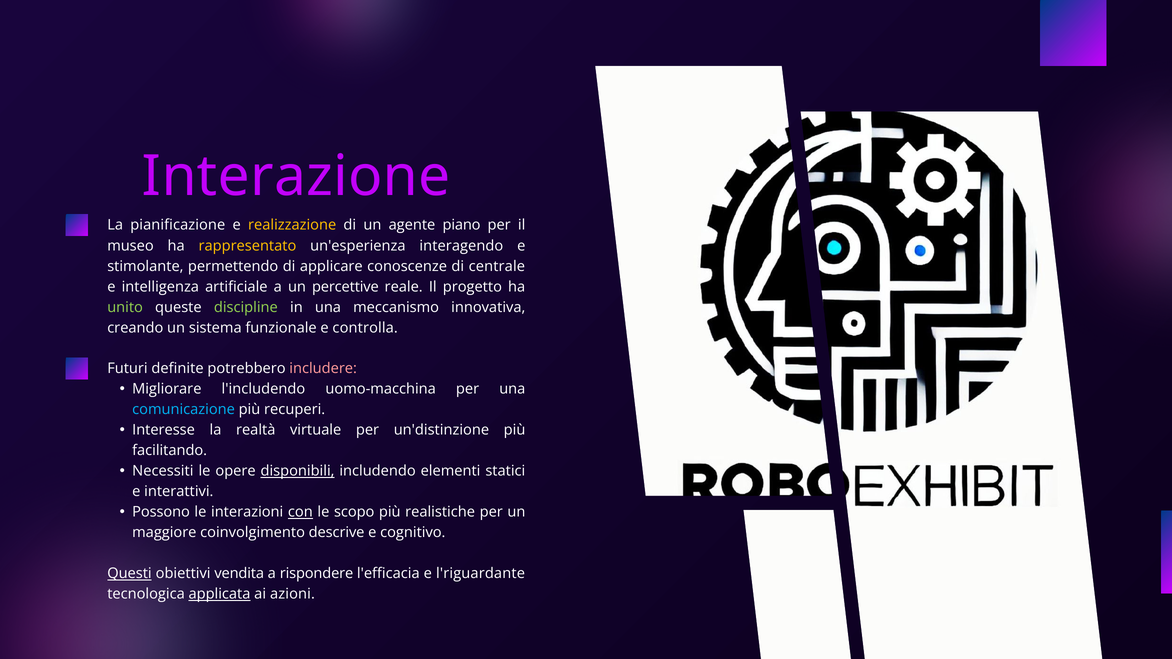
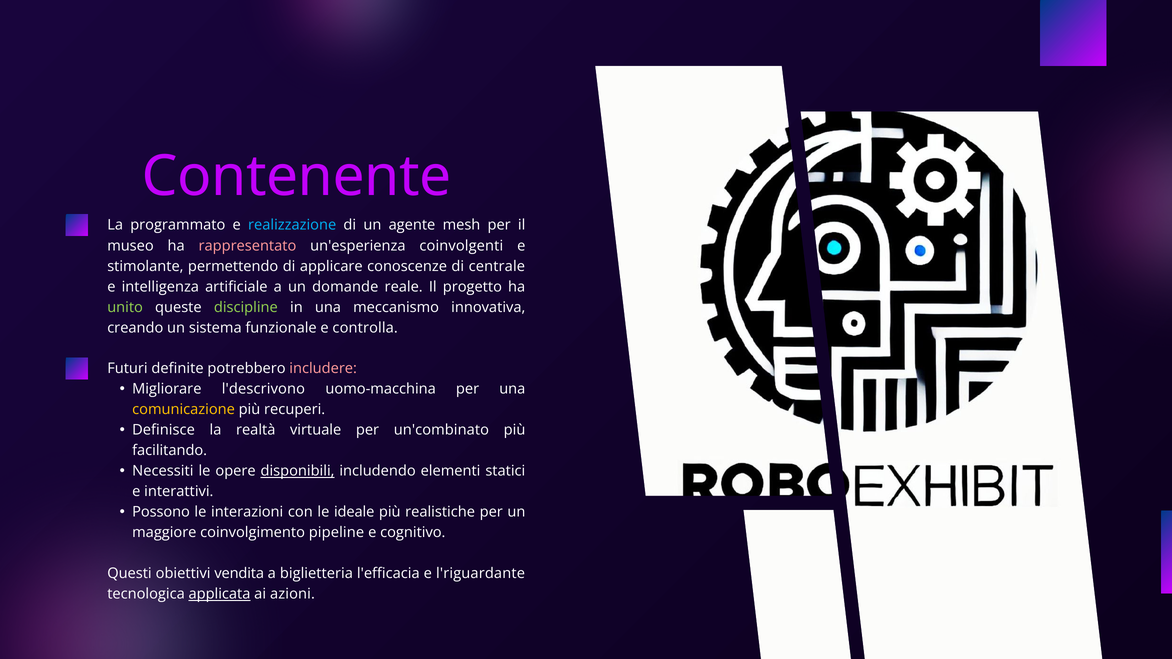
Interazione: Interazione -> Contenente (297, 176)
pianificazione: pianificazione -> programmato (178, 225)
realizzazione colour: yellow -> light blue (292, 225)
piano: piano -> mesh (461, 225)
rappresentato colour: yellow -> pink (247, 246)
interagendo: interagendo -> coinvolgenti (461, 246)
percettive: percettive -> domande (345, 287)
l'includendo: l'includendo -> l'descrivono (263, 389)
comunicazione colour: light blue -> yellow (184, 410)
Interesse: Interesse -> Definisce (164, 430)
un'distinzione: un'distinzione -> un'combinato (441, 430)
con underline: present -> none (300, 512)
scopo: scopo -> ideale (354, 512)
descrive: descrive -> pipeline (336, 533)
Questi underline: present -> none (129, 574)
rispondere: rispondere -> biglietteria (316, 574)
